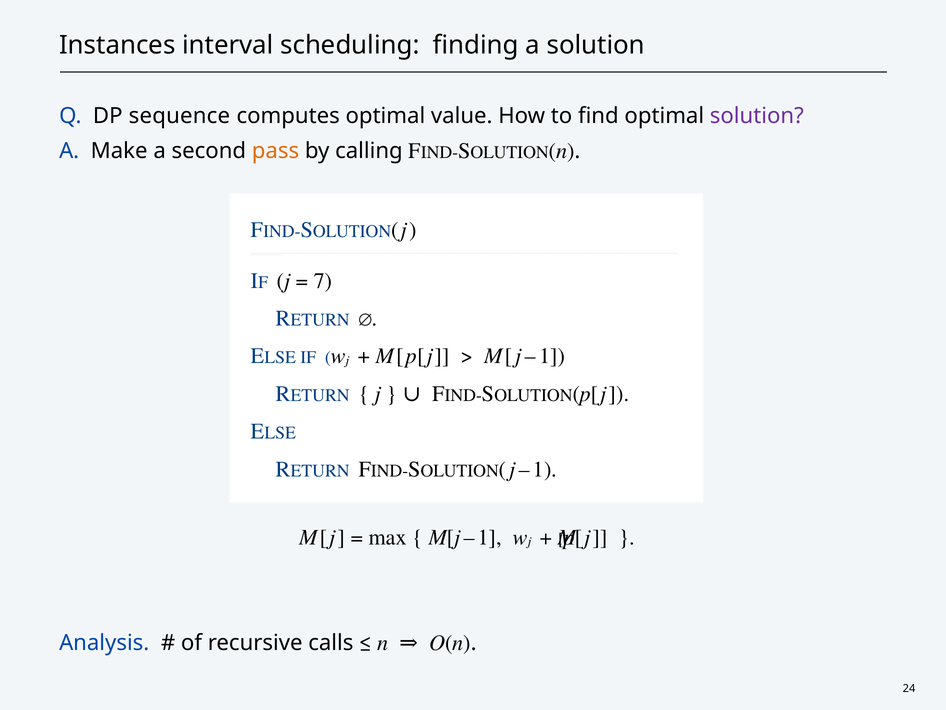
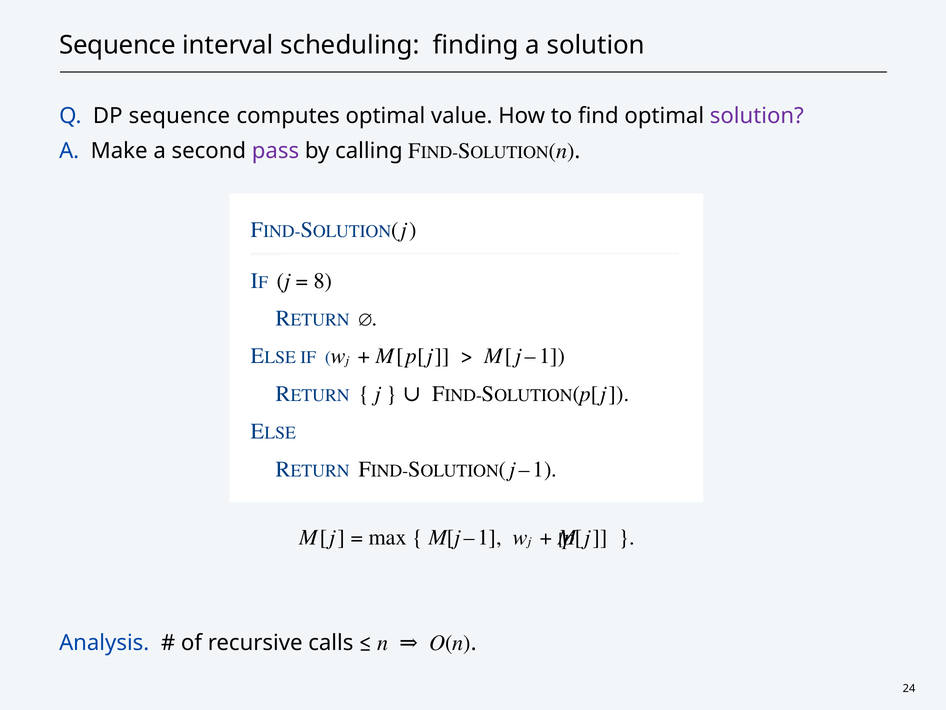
Instances: Instances -> Sequence (117, 45)
pass colour: orange -> purple (275, 151)
7: 7 -> 8 (323, 281)
